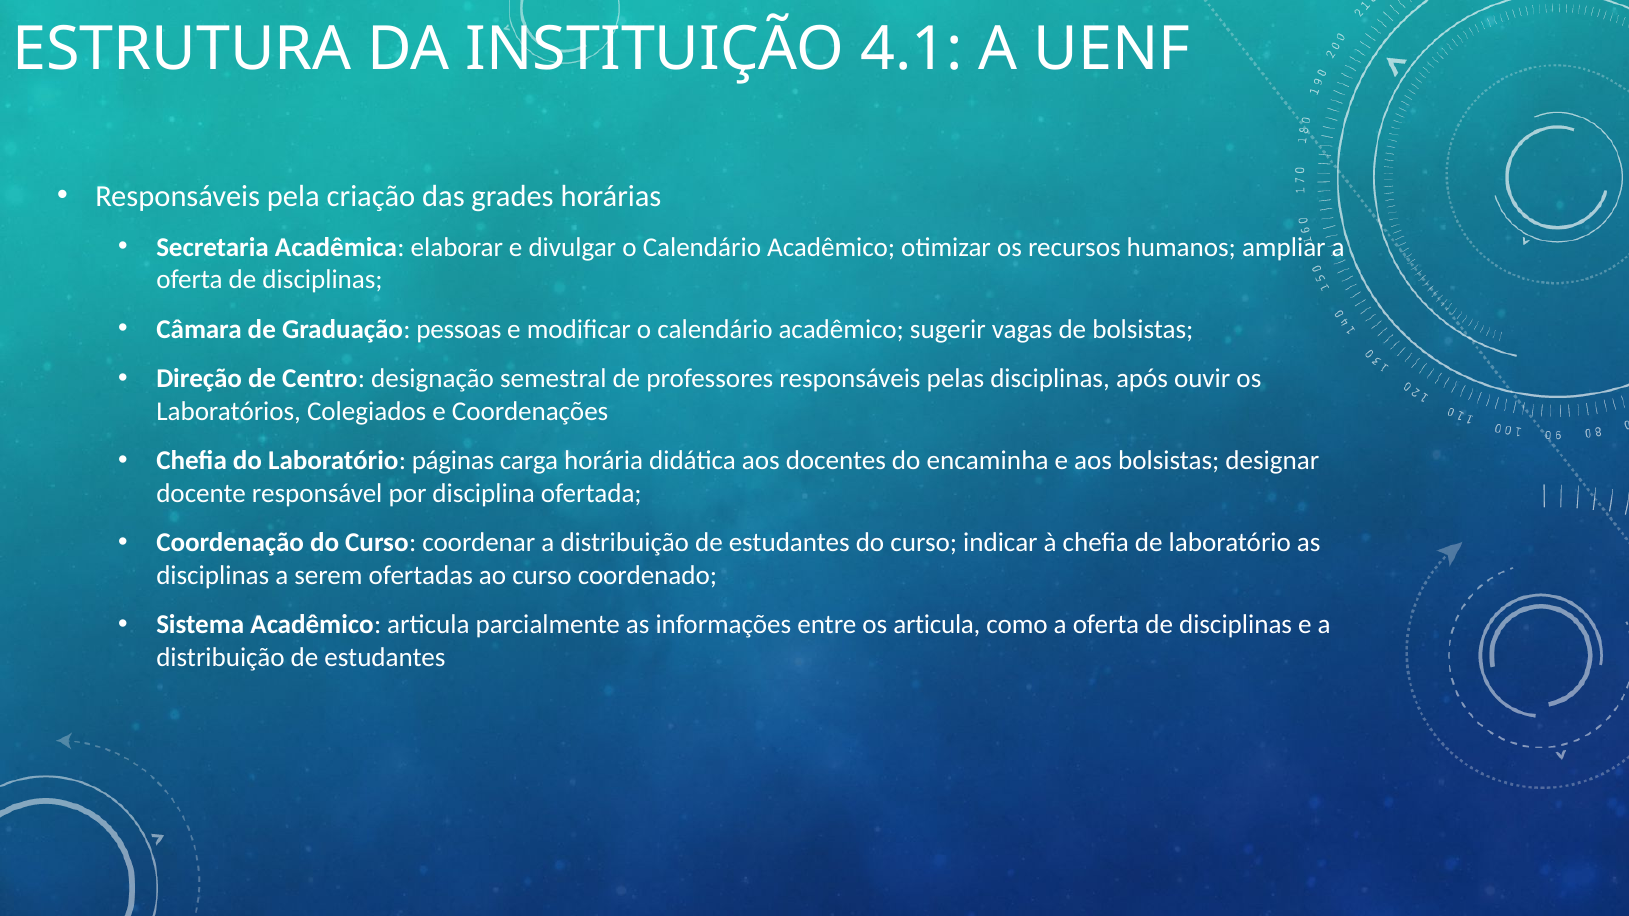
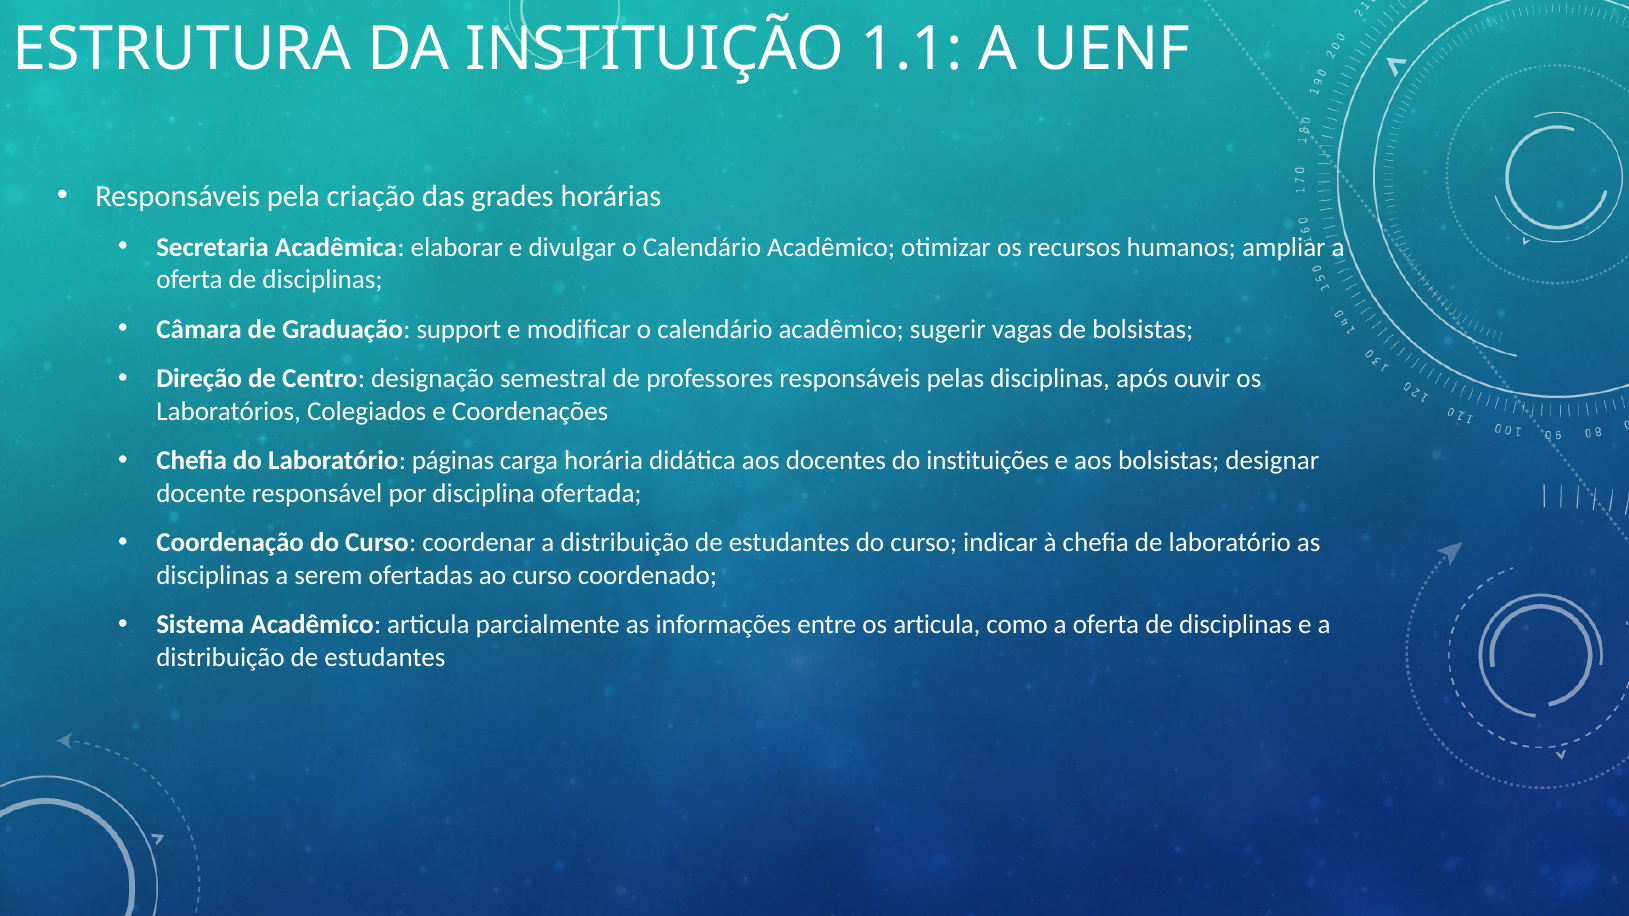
4.1: 4.1 -> 1.1 (911, 49)
pessoas: pessoas -> support (459, 329)
encaminha: encaminha -> instituições (988, 461)
